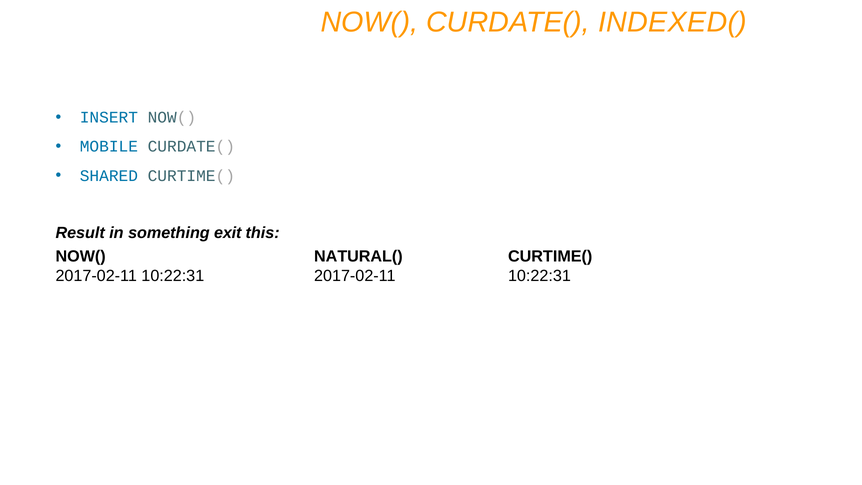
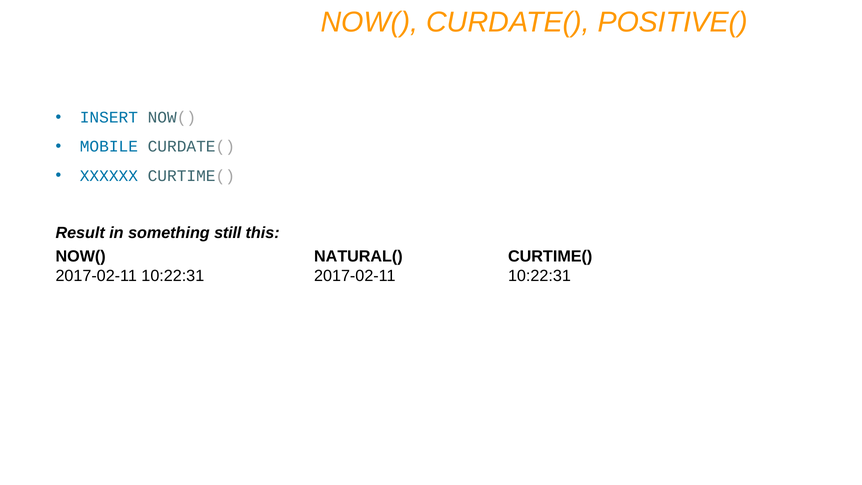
INDEXED(: INDEXED( -> POSITIVE( (673, 22)
SHARED: SHARED -> XXXXXX (109, 176)
exit: exit -> still (228, 233)
